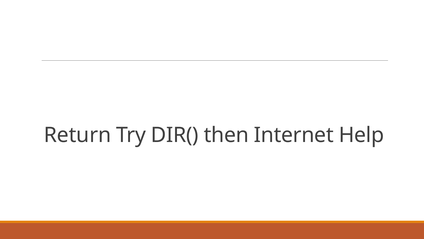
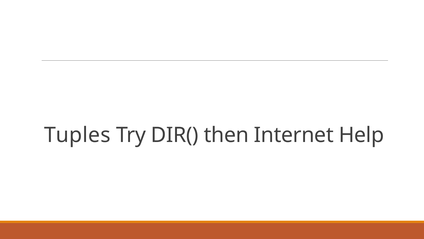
Return: Return -> Tuples (77, 135)
